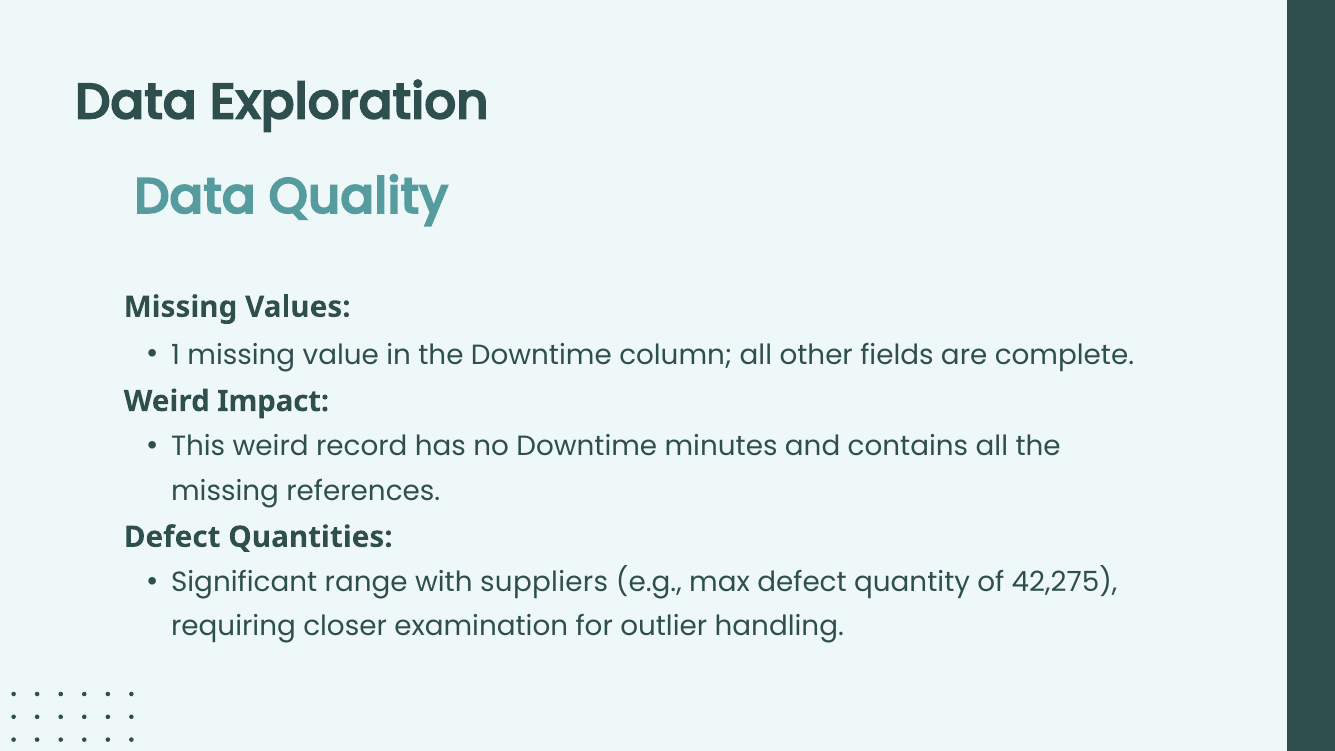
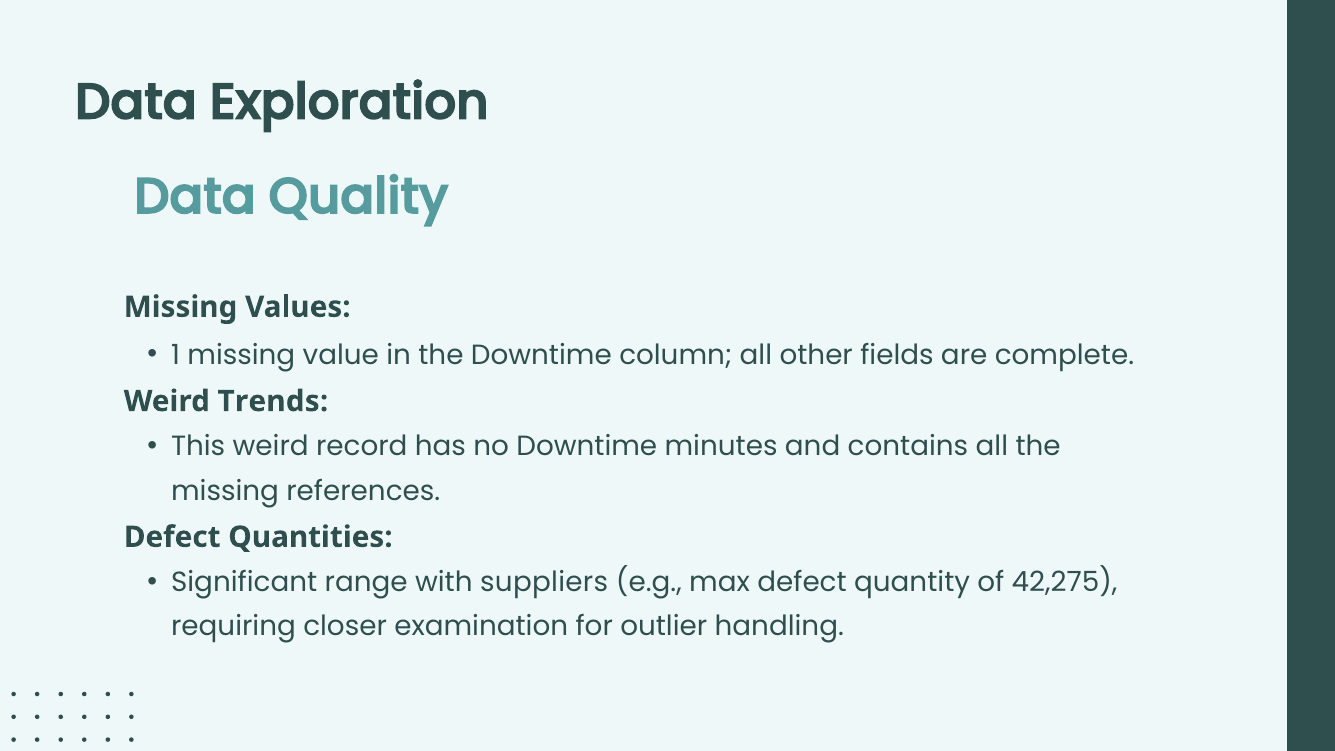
Impact: Impact -> Trends (273, 401)
